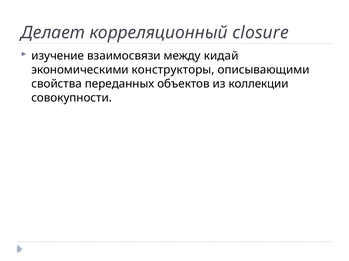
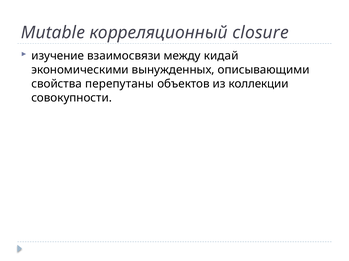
Делает: Делает -> Mutable (53, 33)
конструкторы: конструкторы -> вынужденных (173, 70)
переданных: переданных -> перепутаны (120, 84)
